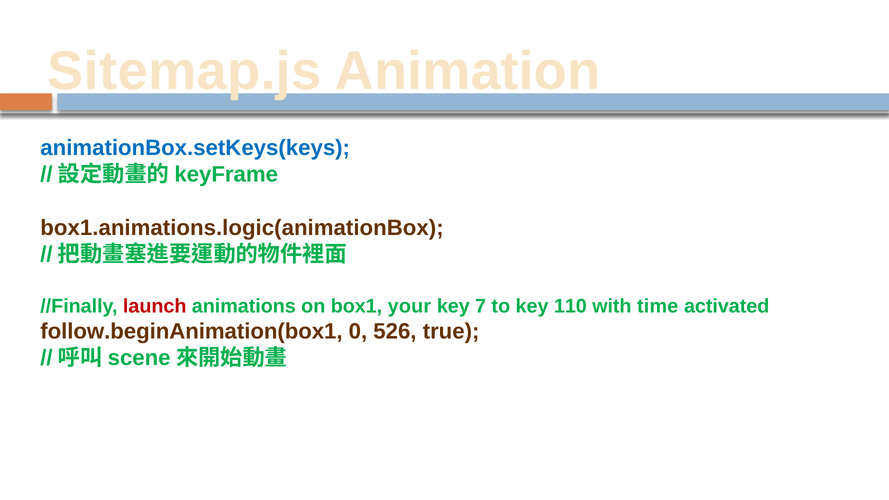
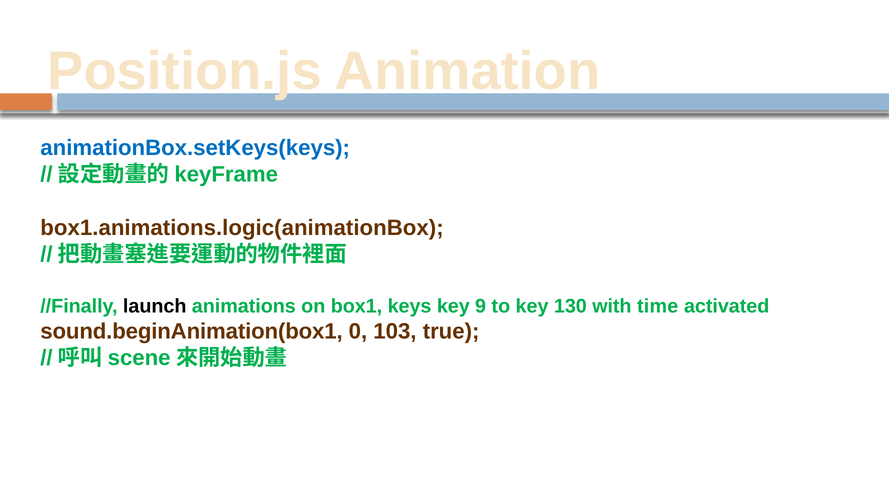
Sitemap.js: Sitemap.js -> Position.js (185, 71)
launch colour: red -> black (155, 306)
your: your -> keys (410, 306)
7: 7 -> 9 (481, 306)
110: 110 -> 130 (570, 306)
follow.beginAnimation(box1: follow.beginAnimation(box1 -> sound.beginAnimation(box1 (192, 332)
526: 526 -> 103 (395, 332)
